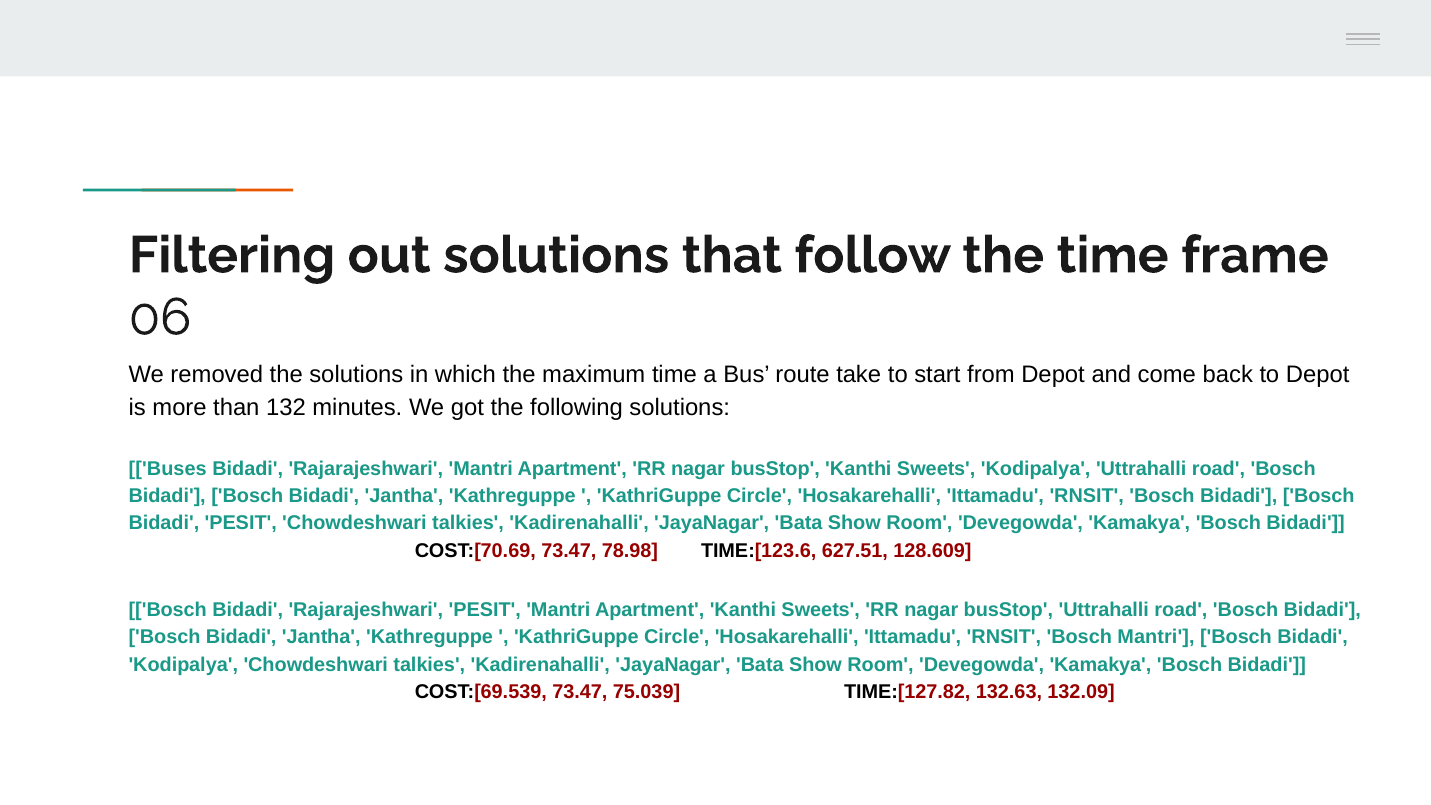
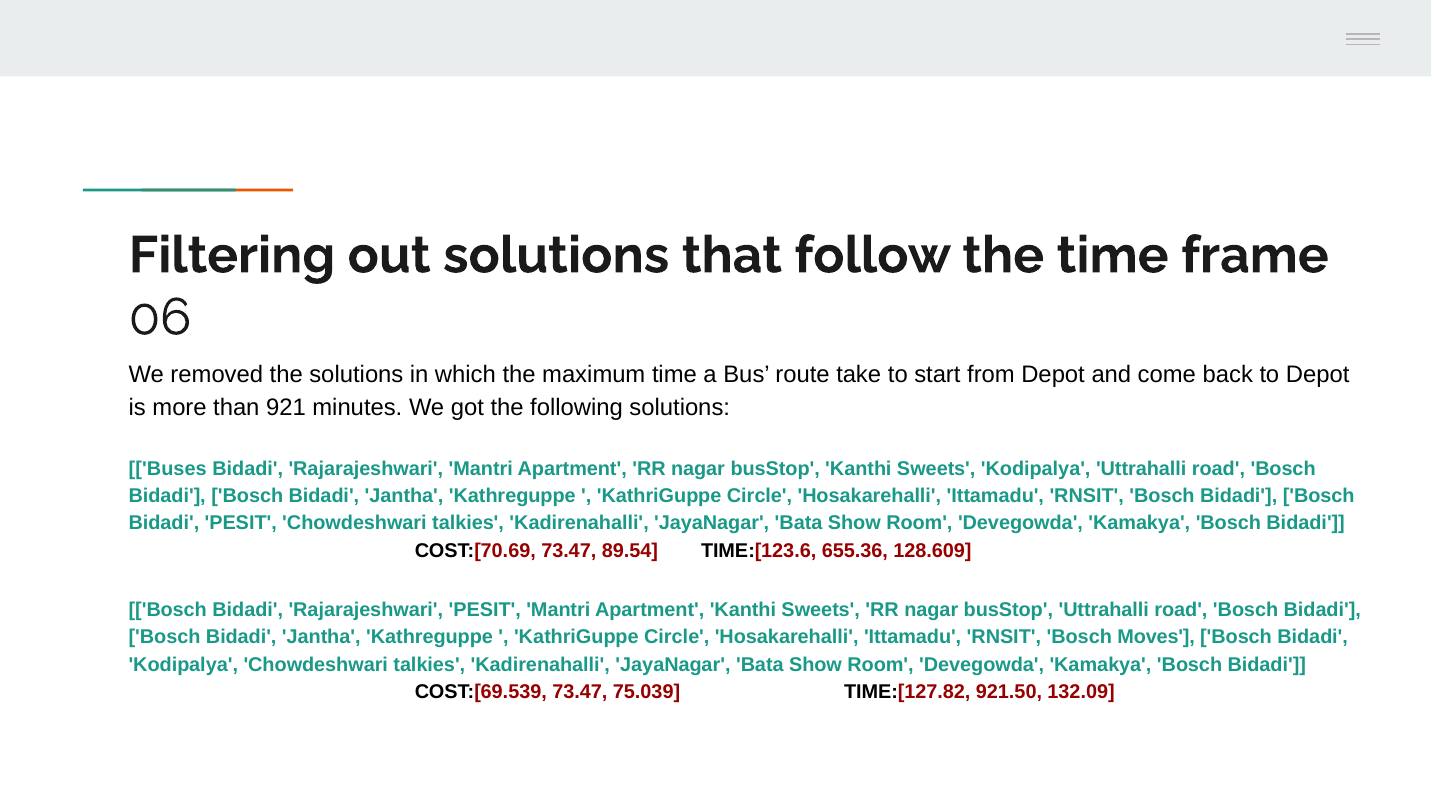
132: 132 -> 921 (286, 407)
78.98: 78.98 -> 89.54 (630, 551)
627.51: 627.51 -> 655.36 (855, 551)
Bosch Mantri: Mantri -> Moves (1156, 637)
132.63: 132.63 -> 921.50 (1009, 692)
